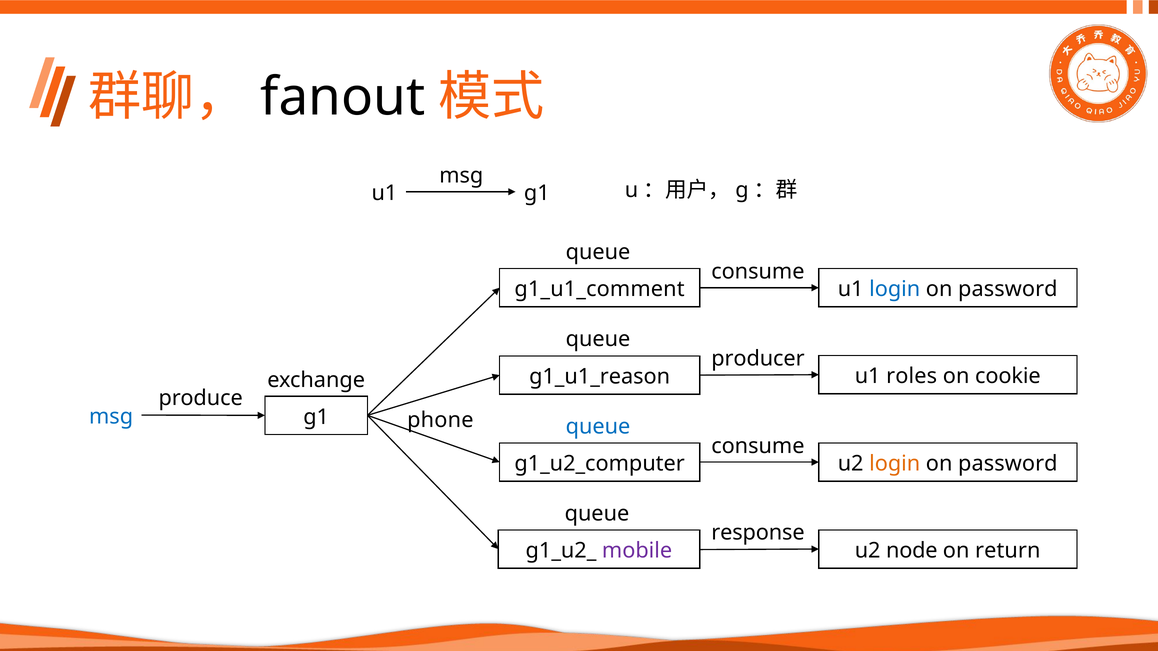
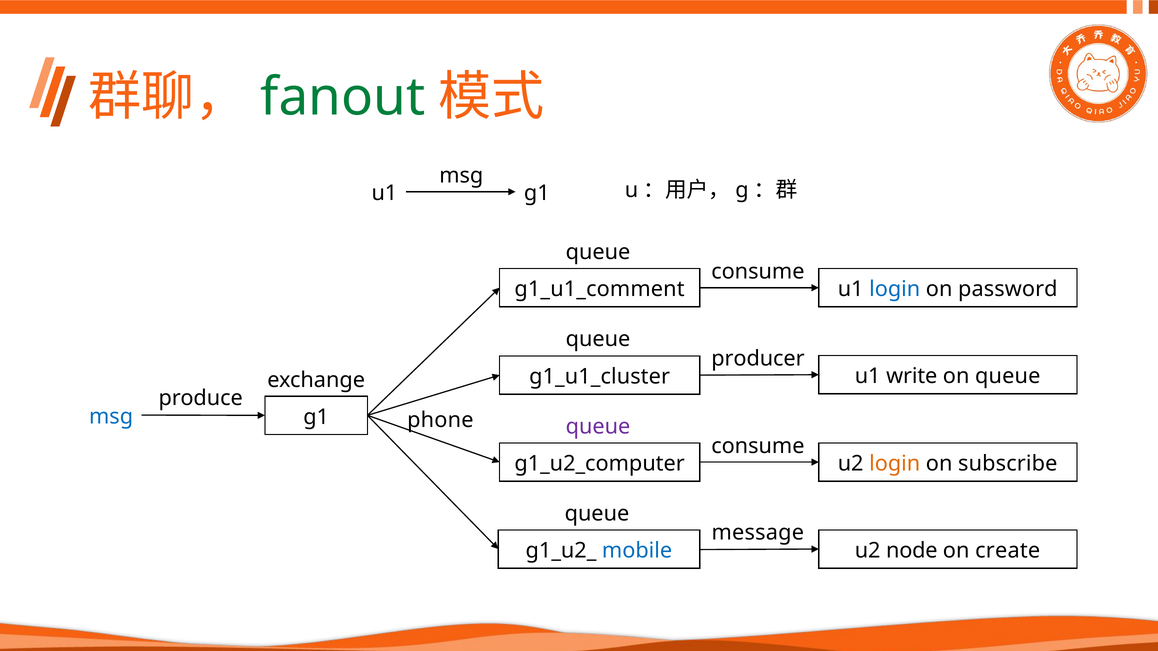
fanout colour: black -> green (343, 97)
roles: roles -> write (912, 376)
on cookie: cookie -> queue (1008, 376)
g1_u1_reason: g1_u1_reason -> g1_u1_cluster (600, 377)
queue colour: blue -> purple (598, 427)
password: password -> subscribe (1008, 464)
response: response -> message (758, 533)
mobile colour: purple -> blue (637, 551)
return: return -> create (1008, 551)
